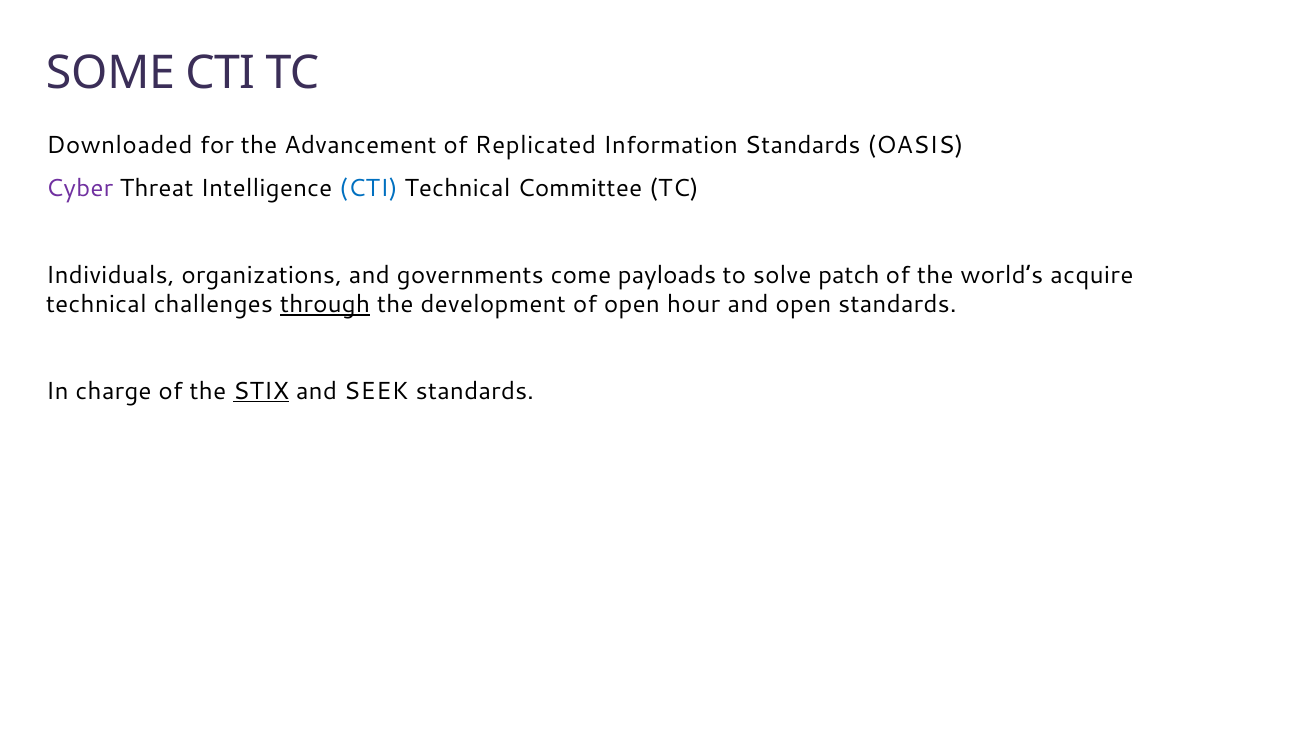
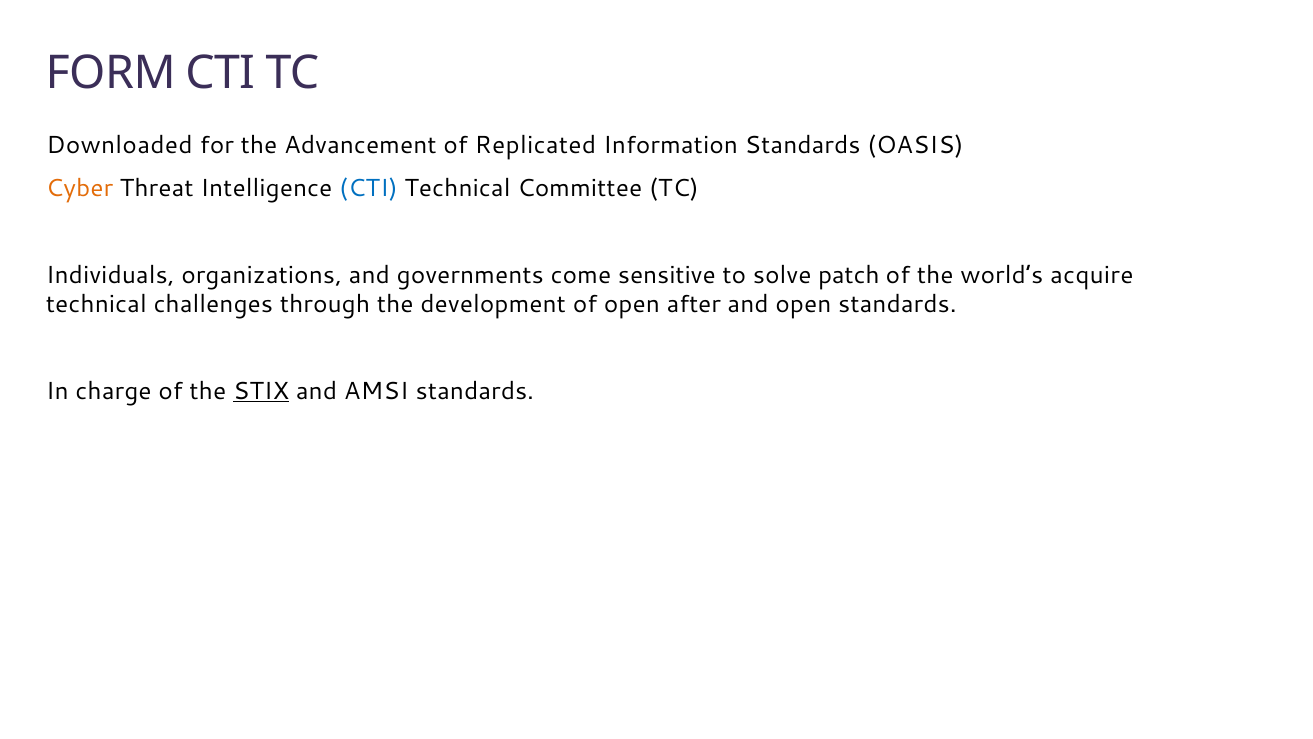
SOME: SOME -> FORM (111, 73)
Cyber colour: purple -> orange (80, 188)
payloads: payloads -> sensitive (667, 275)
through underline: present -> none (325, 304)
hour: hour -> after (694, 304)
SEEK: SEEK -> AMSI (376, 391)
